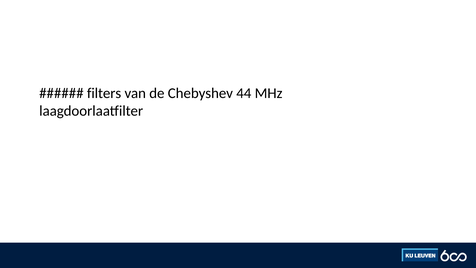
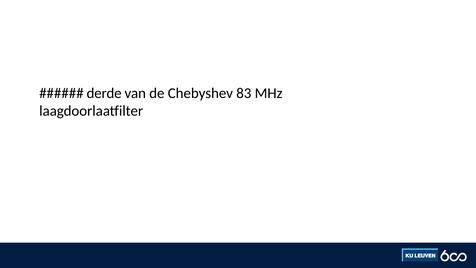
filters: filters -> derde (104, 93)
44: 44 -> 83 (244, 93)
